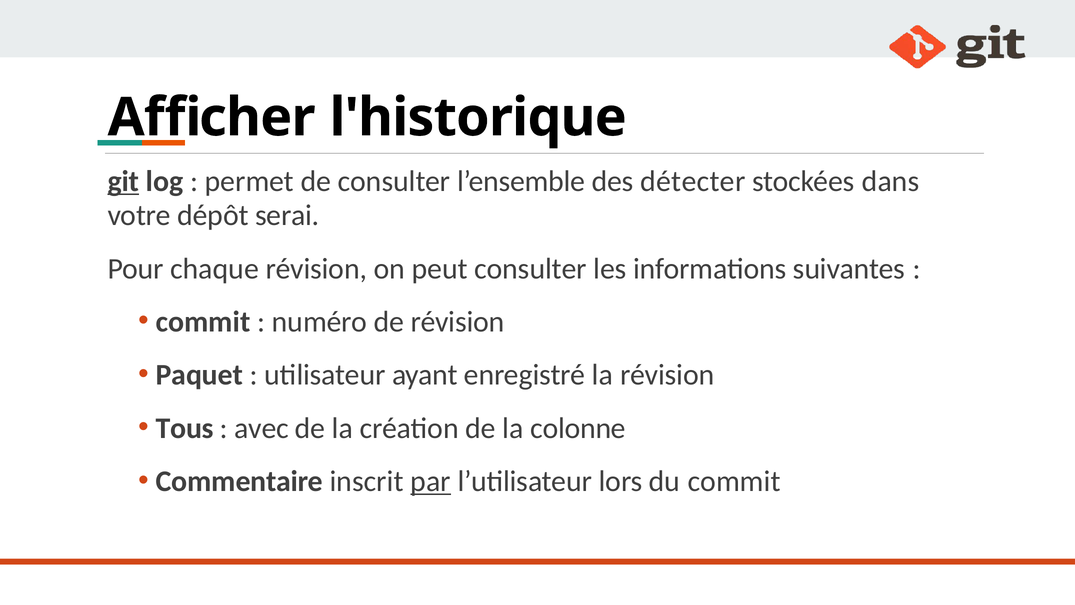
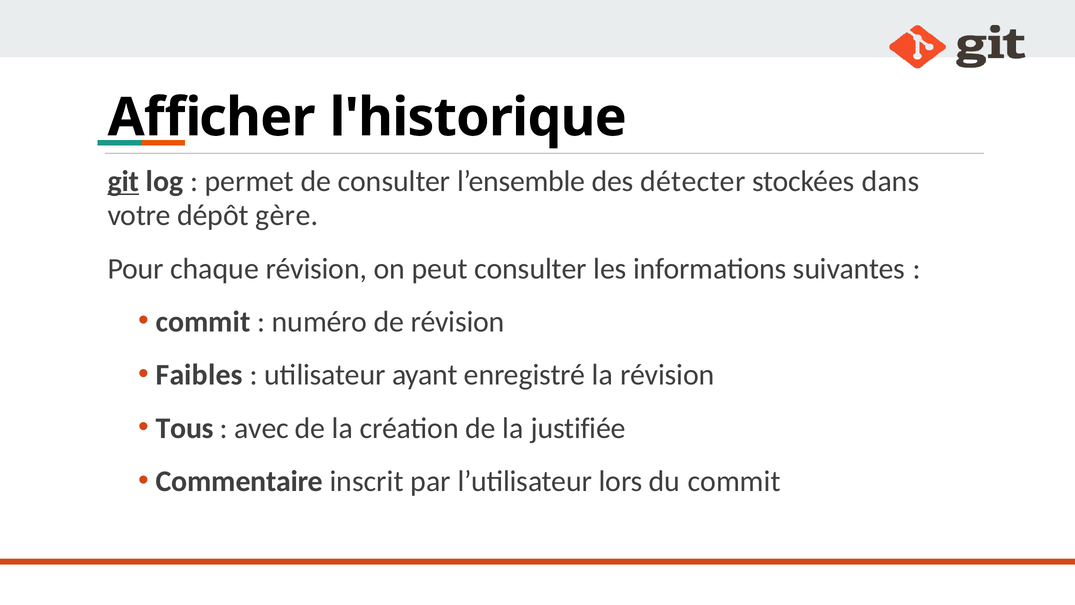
serai: serai -> gère (287, 215)
Paquet: Paquet -> Faibles (199, 375)
colonne: colonne -> justifiée (578, 428)
par underline: present -> none (431, 481)
